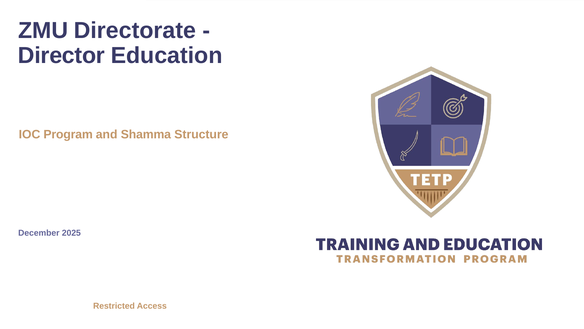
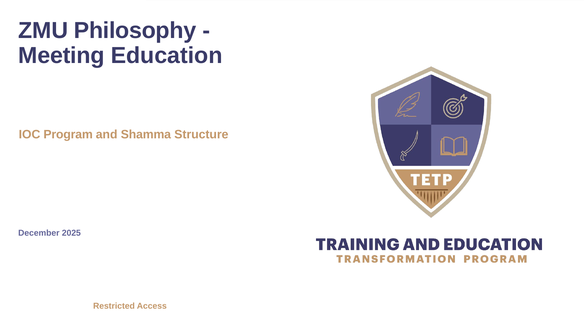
Directorate: Directorate -> Philosophy (135, 31)
Director: Director -> Meeting (61, 56)
